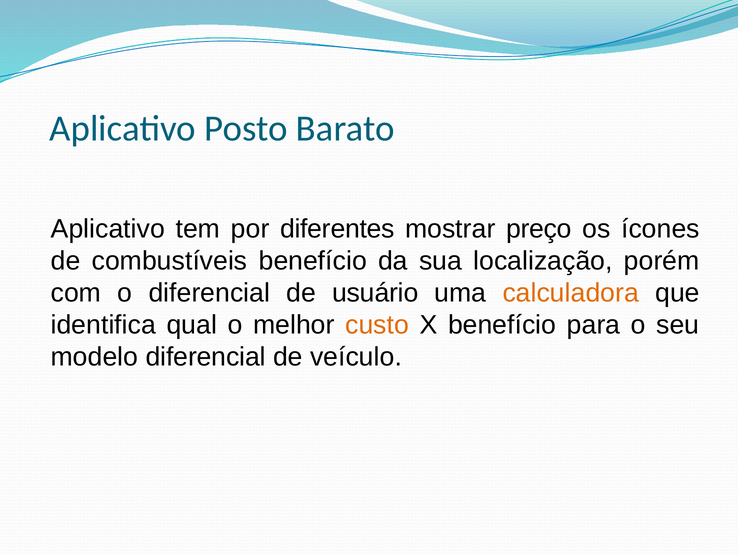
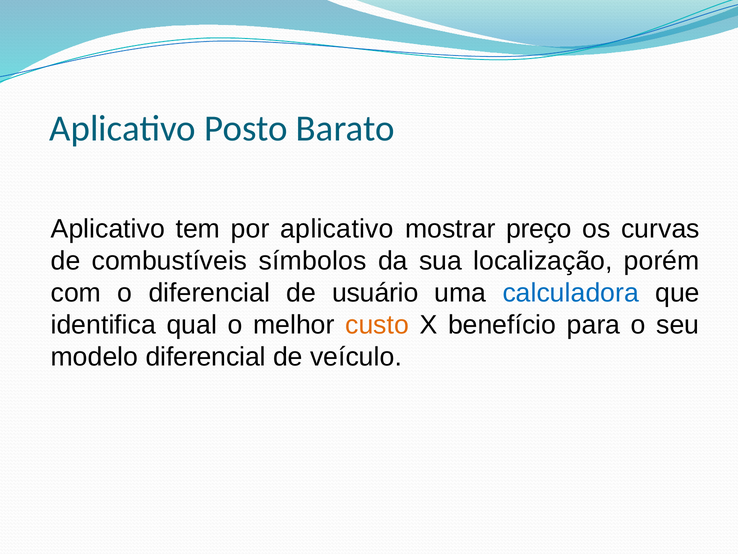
por diferentes: diferentes -> aplicativo (337, 229)
ícones: ícones -> curvas (660, 229)
combustíveis benefício: benefício -> símbolos (313, 261)
calculadora colour: orange -> blue (571, 293)
